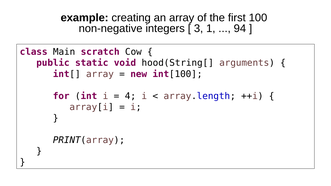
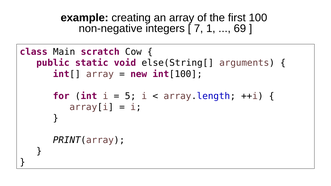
3: 3 -> 7 (199, 28)
94: 94 -> 69 (240, 28)
hood(String[: hood(String[ -> else(String[ (178, 63)
4: 4 -> 5 (130, 96)
